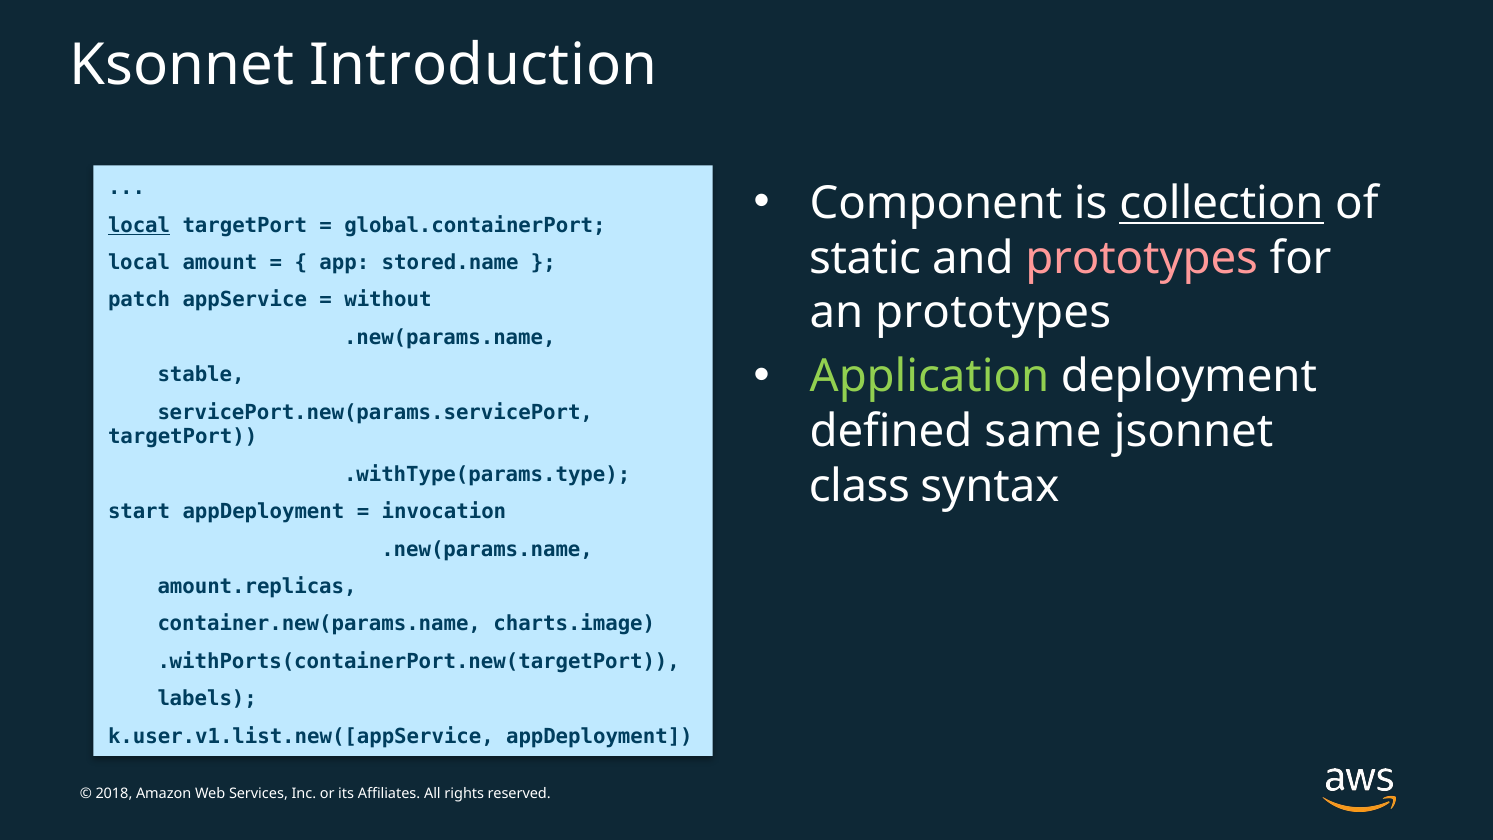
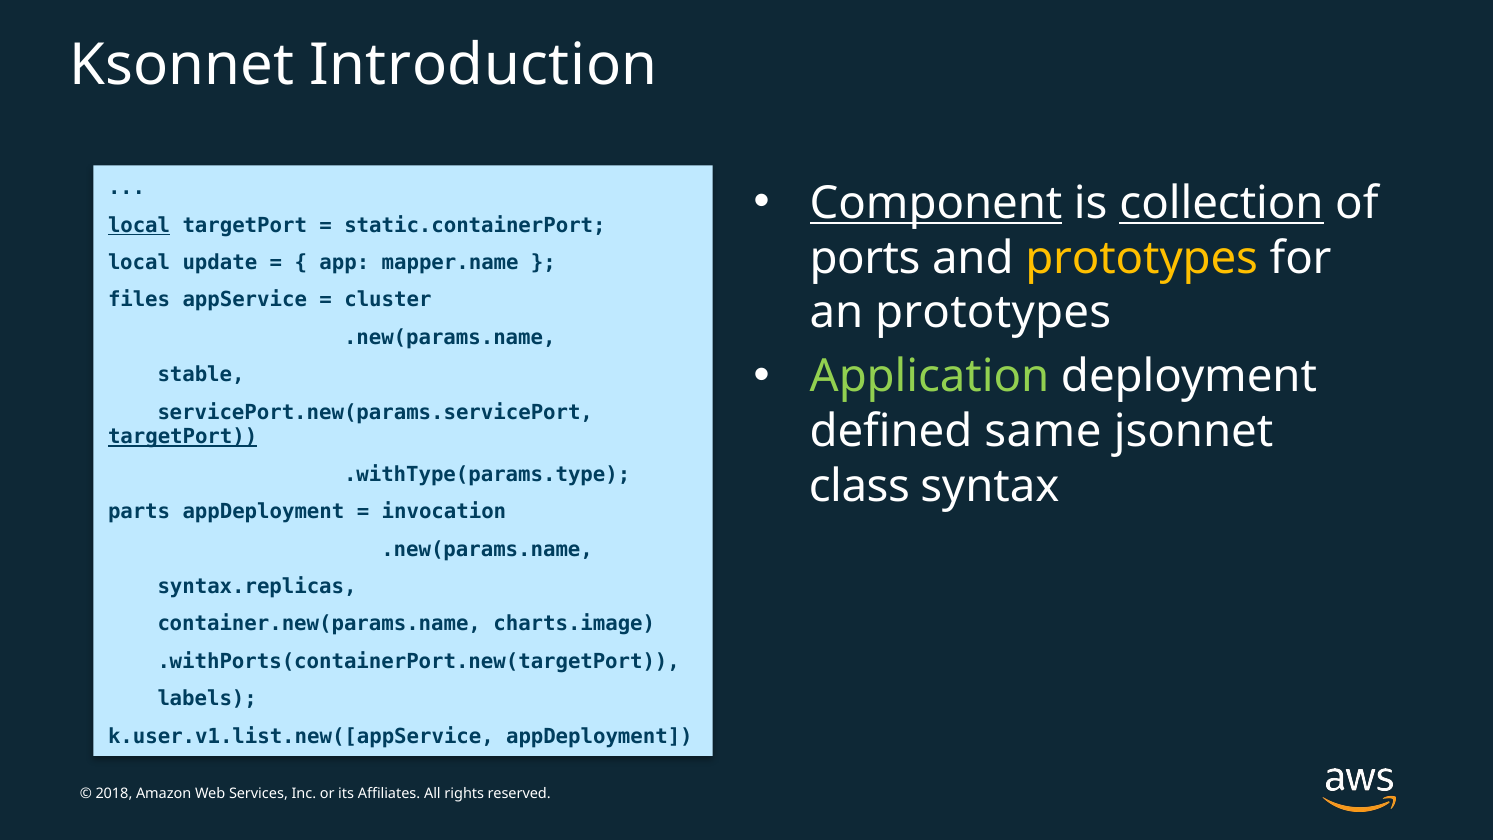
Component underline: none -> present (936, 203)
global.containerPort: global.containerPort -> static.containerPort (475, 225)
static: static -> ports (865, 258)
prototypes colour: pink -> yellow (1142, 258)
amount: amount -> update (220, 263)
stored.name: stored.name -> mapper.name (450, 263)
patch: patch -> files (139, 300)
without: without -> cluster (388, 300)
targetPort underline: none -> present (183, 437)
start: start -> parts (139, 512)
amount.replicas: amount.replicas -> syntax.replicas (257, 587)
